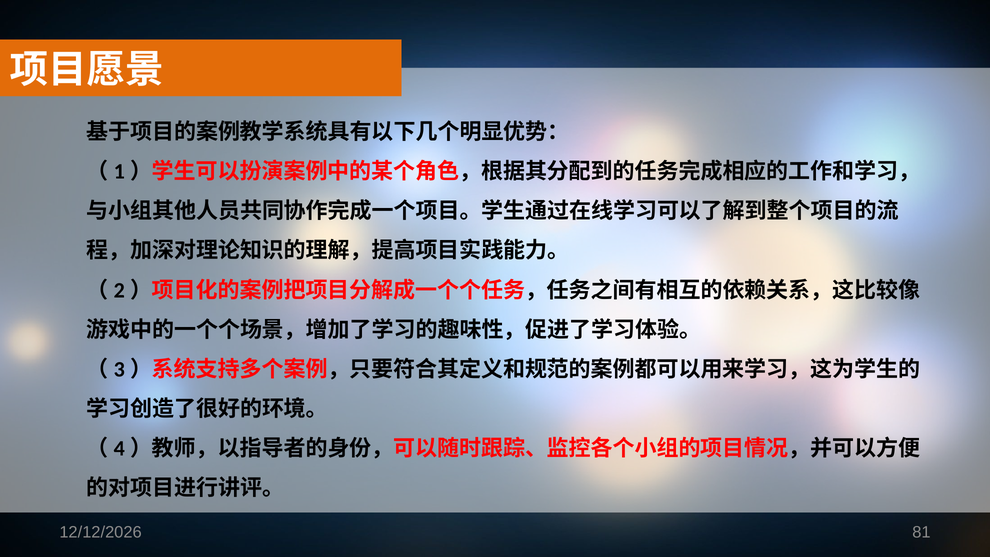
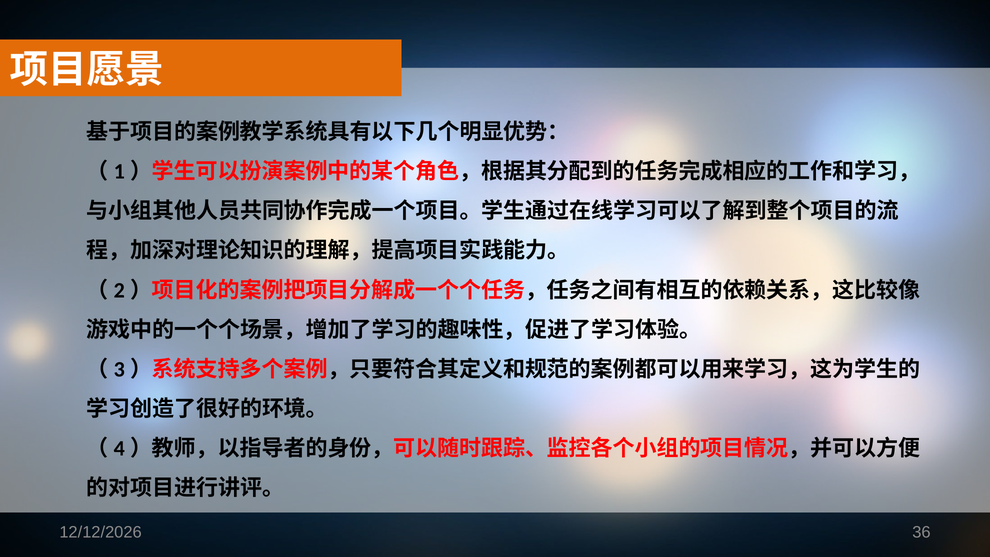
81: 81 -> 36 (921, 532)
